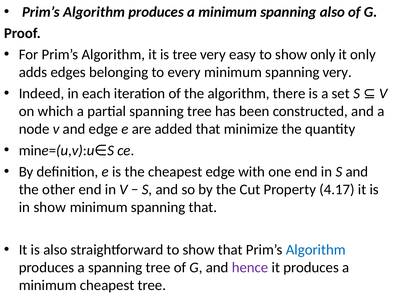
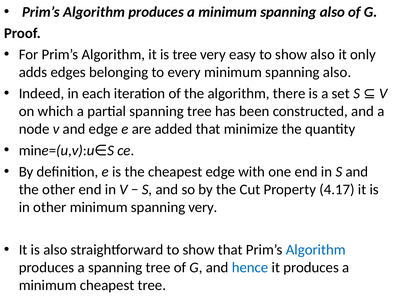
show only: only -> also (323, 55)
every minimum spanning very: very -> also (337, 72)
in show: show -> other (50, 207)
spanning that: that -> very (203, 207)
hence colour: purple -> blue (250, 268)
